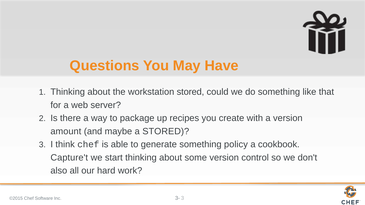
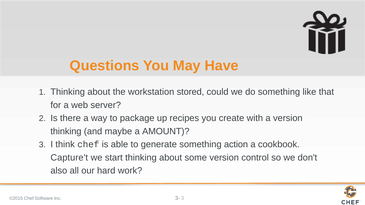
amount: amount -> thinking (66, 132)
a STORED: STORED -> AMOUNT (166, 132)
policy: policy -> action (236, 145)
